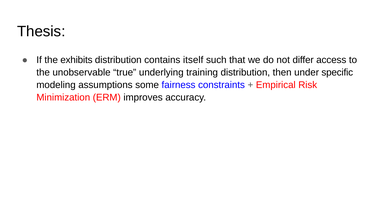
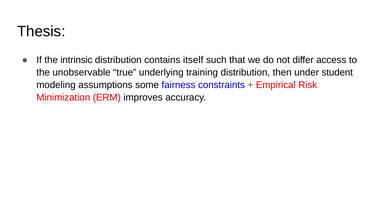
exhibits: exhibits -> intrinsic (76, 60)
specific: specific -> student (337, 72)
